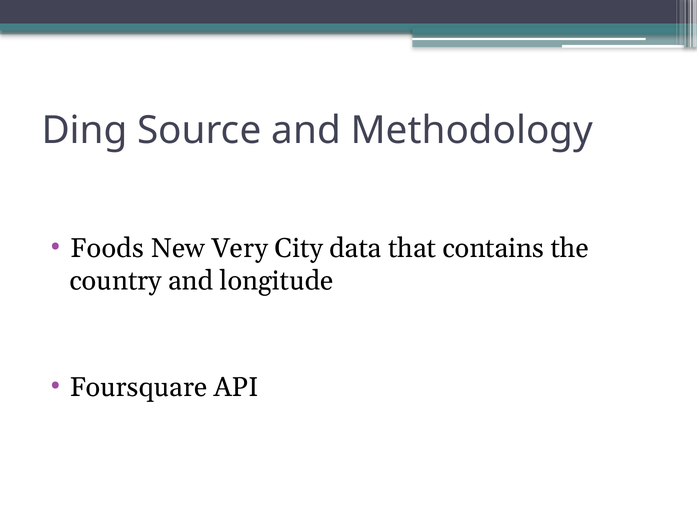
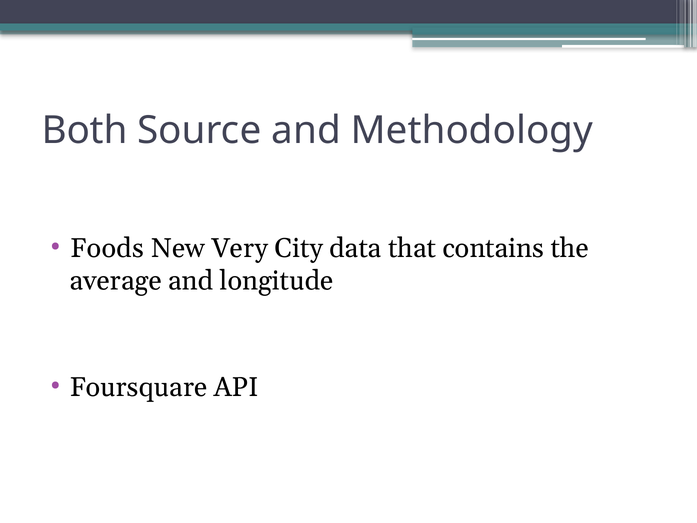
Ding: Ding -> Both (85, 130)
country: country -> average (116, 281)
